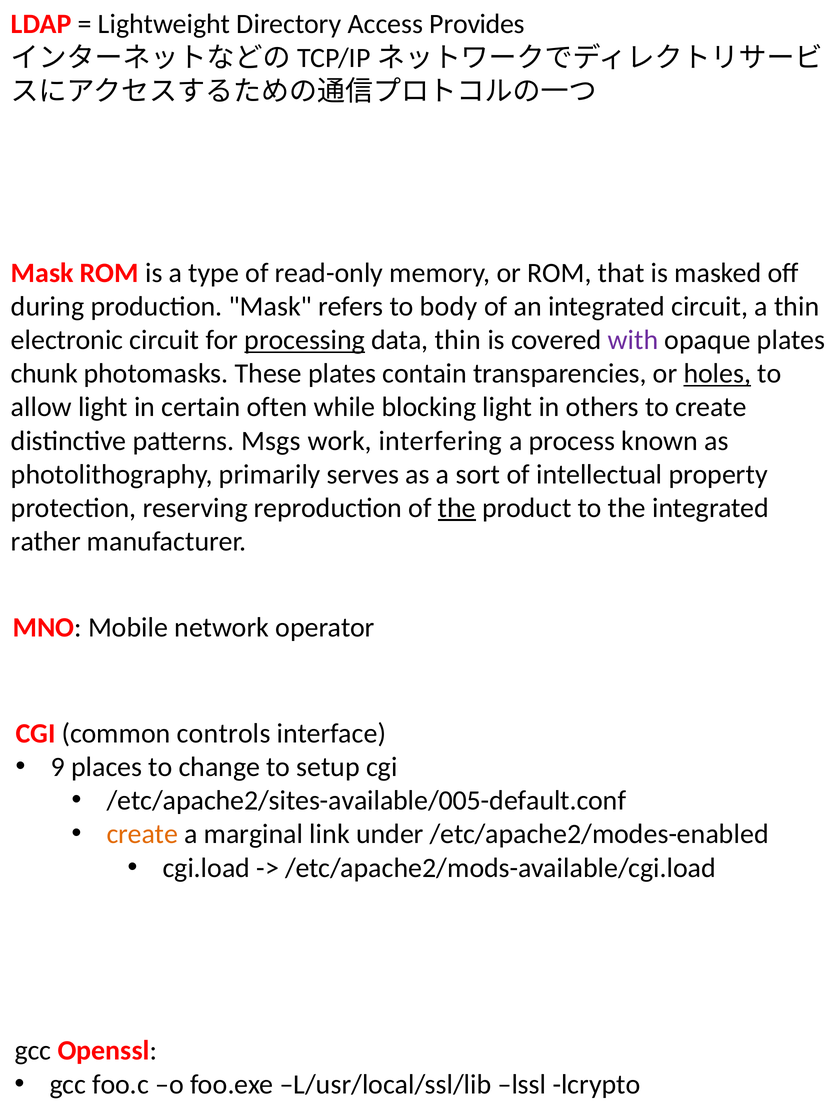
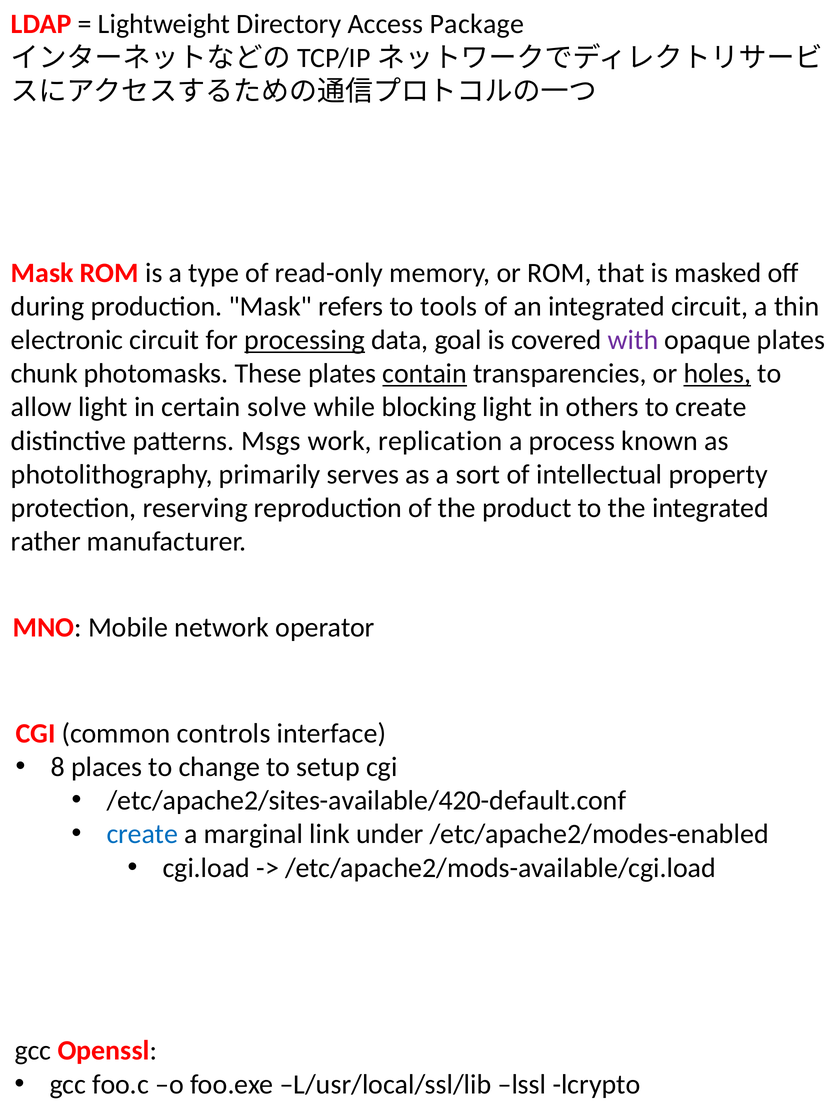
Provides: Provides -> Package (477, 24)
body: body -> tools (449, 306)
data thin: thin -> goal (458, 340)
contain underline: none -> present (425, 374)
often: often -> solve (277, 407)
interfering: interfering -> replication (440, 441)
the underline: present -> none (457, 508)
9: 9 -> 8 (58, 767)
/etc/apache2/sites-available/005-default.conf: /etc/apache2/sites-available/005-default.conf -> /etc/apache2/sites-available/420-default.conf (366, 800)
create colour: orange -> blue (142, 834)
